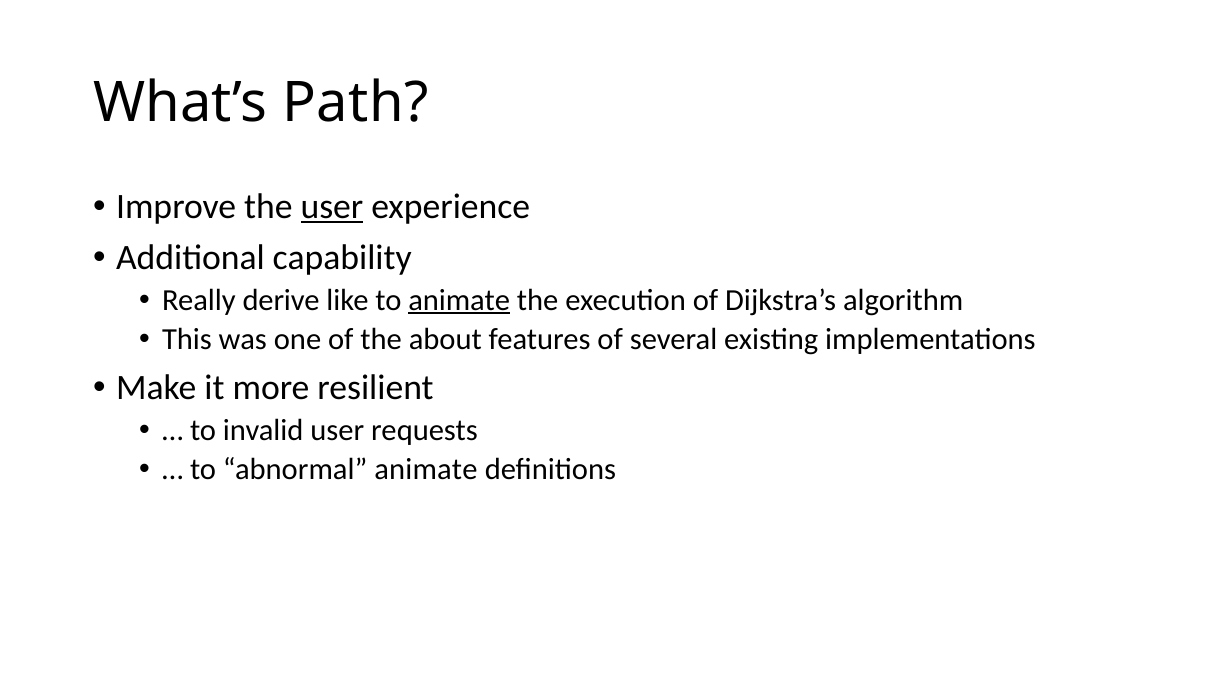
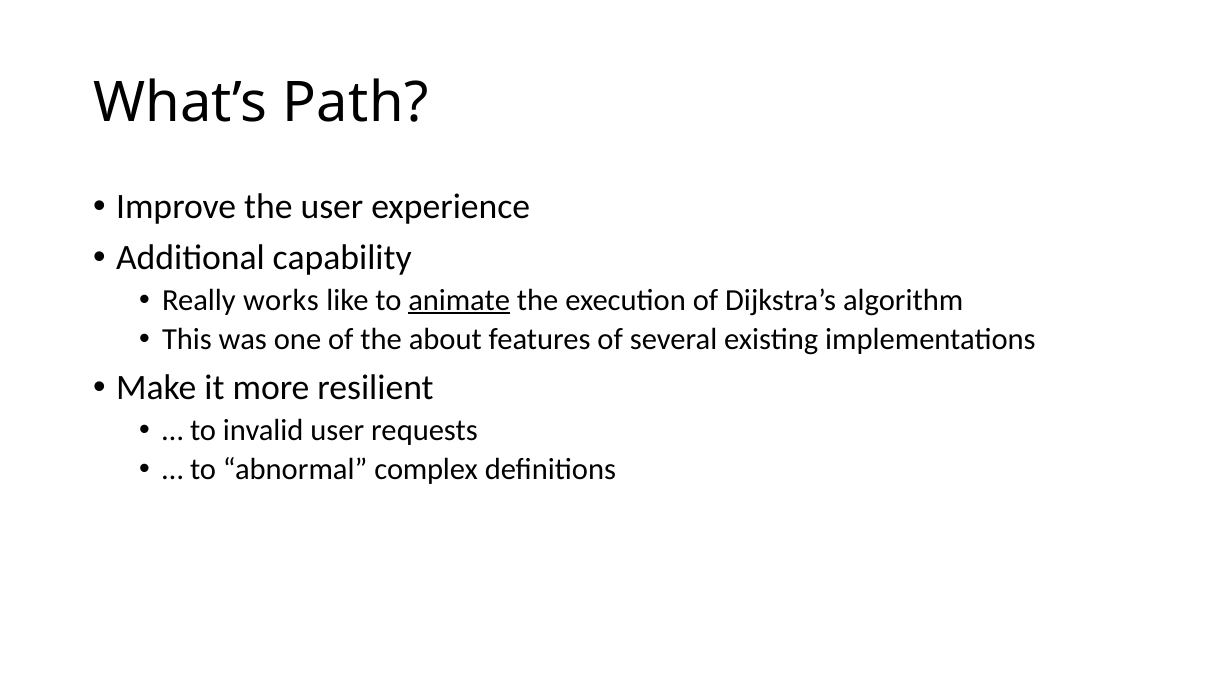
user underline: present -> none (332, 207)
derive: derive -> works (281, 300)
abnormal animate: animate -> complex (426, 470)
